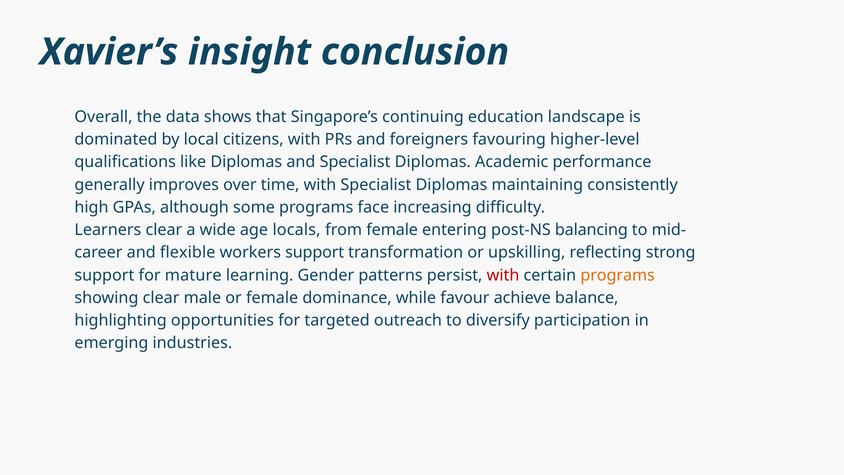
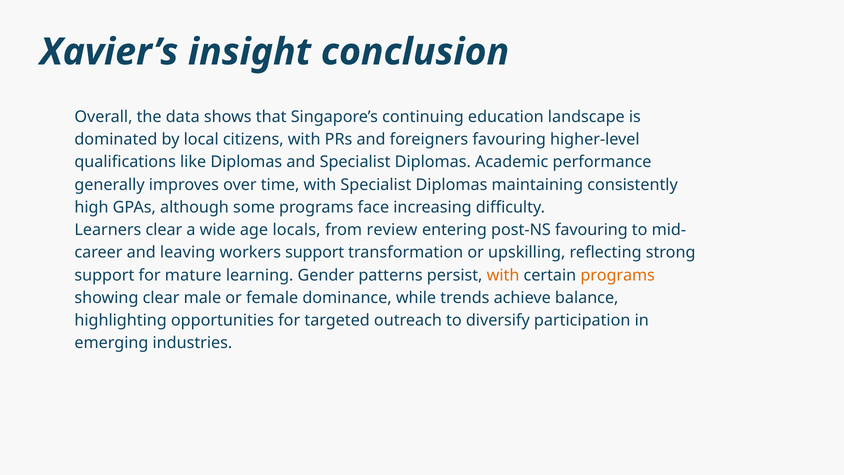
from female: female -> review (392, 230)
post-NS balancing: balancing -> favouring (591, 230)
flexible: flexible -> leaving (188, 252)
with colour: red -> orange (503, 275)
favour: favour -> trends (465, 298)
